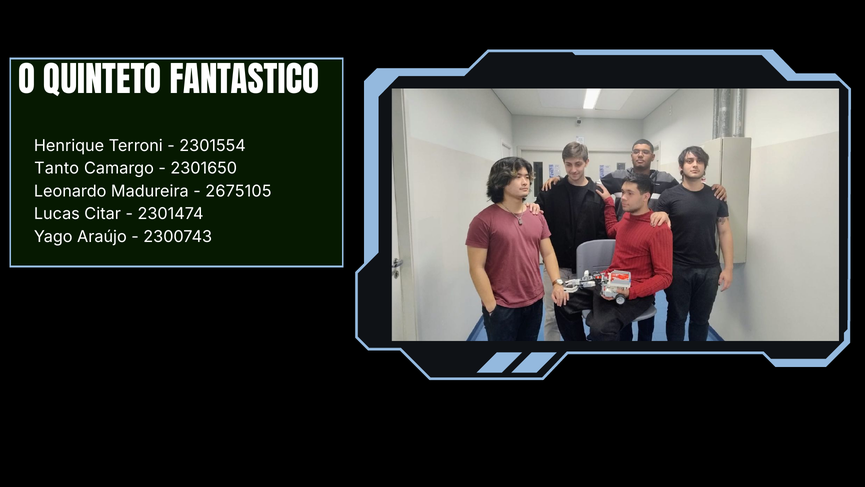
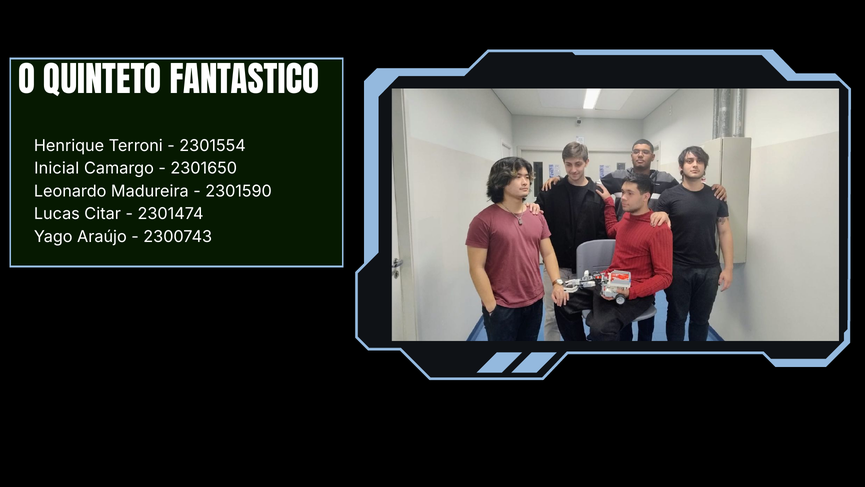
Tanto: Tanto -> Inicial (57, 168)
2675105: 2675105 -> 2301590 (239, 191)
